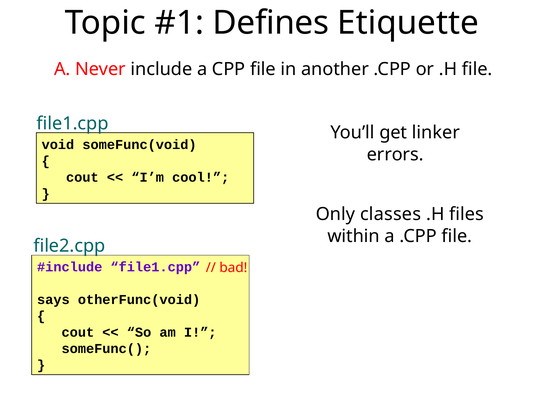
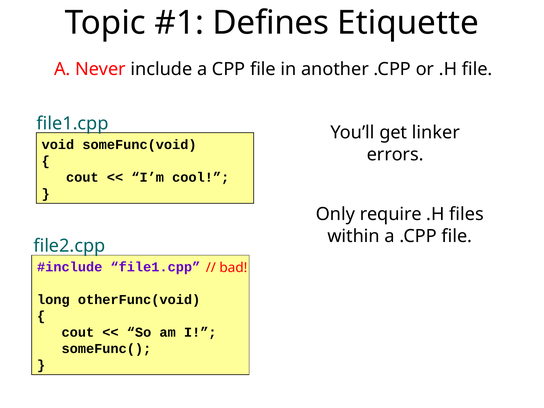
classes: classes -> require (391, 214)
says: says -> long (53, 300)
